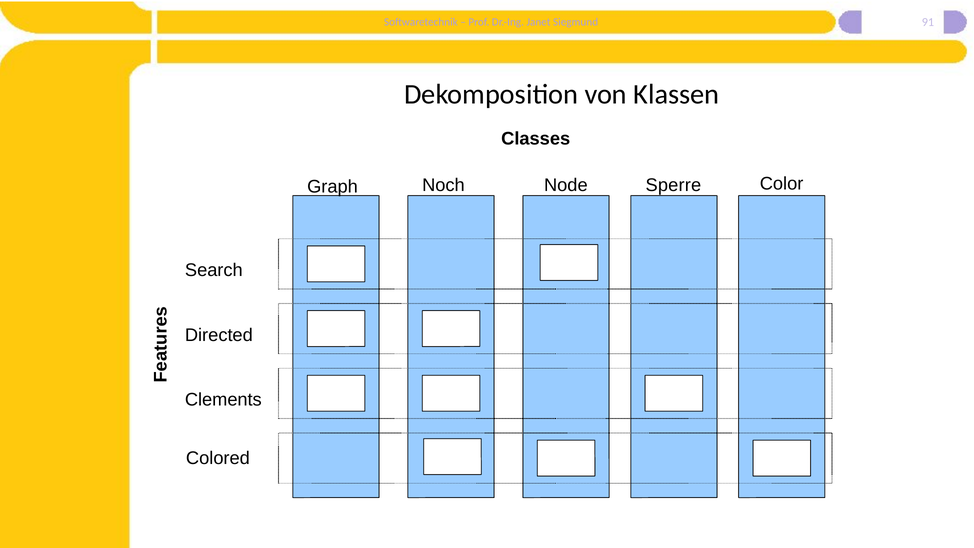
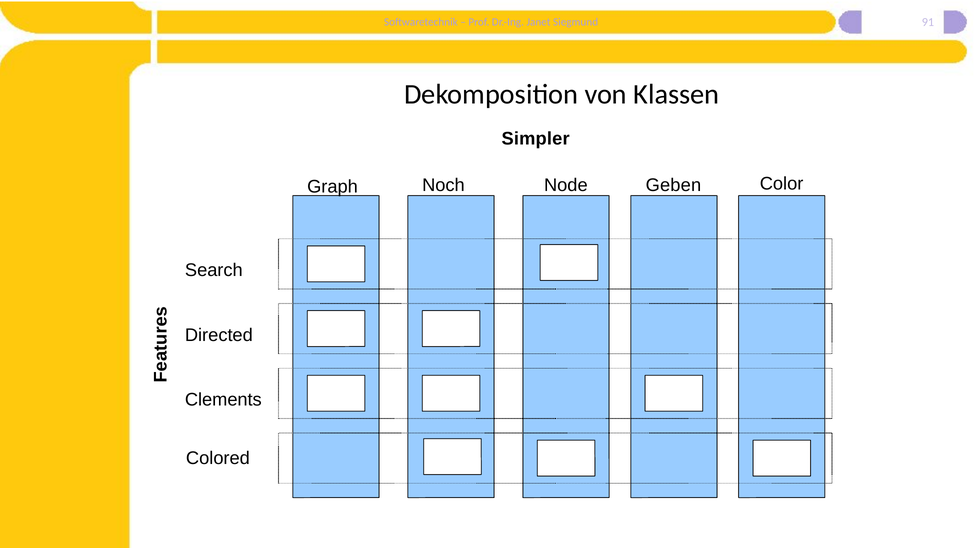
Classes: Classes -> Simpler (536, 139)
Sperre: Sperre -> Geben (673, 185)
